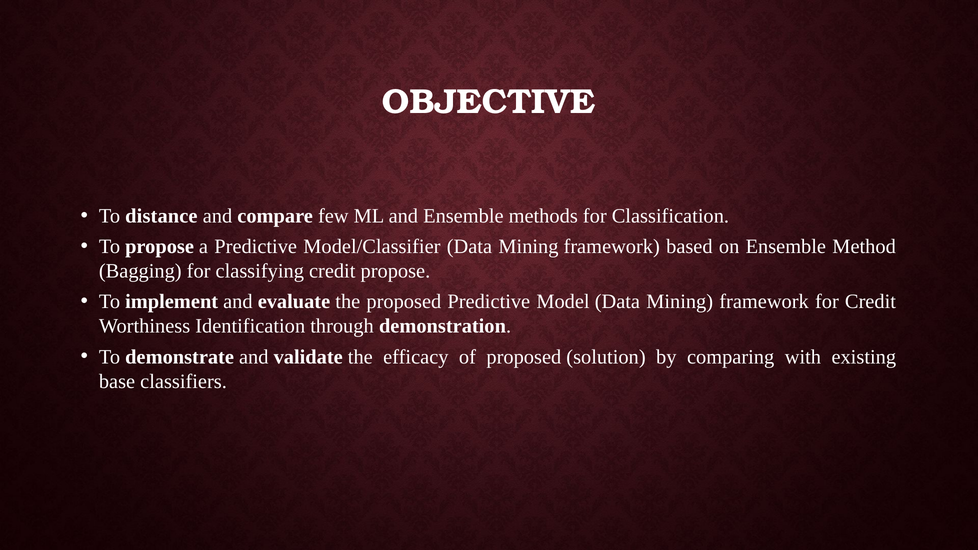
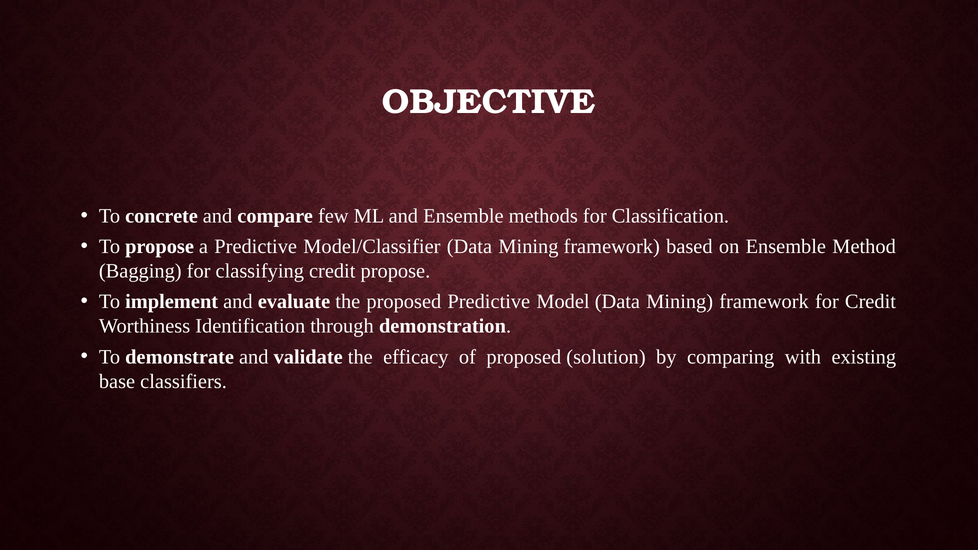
distance: distance -> concrete (162, 216)
